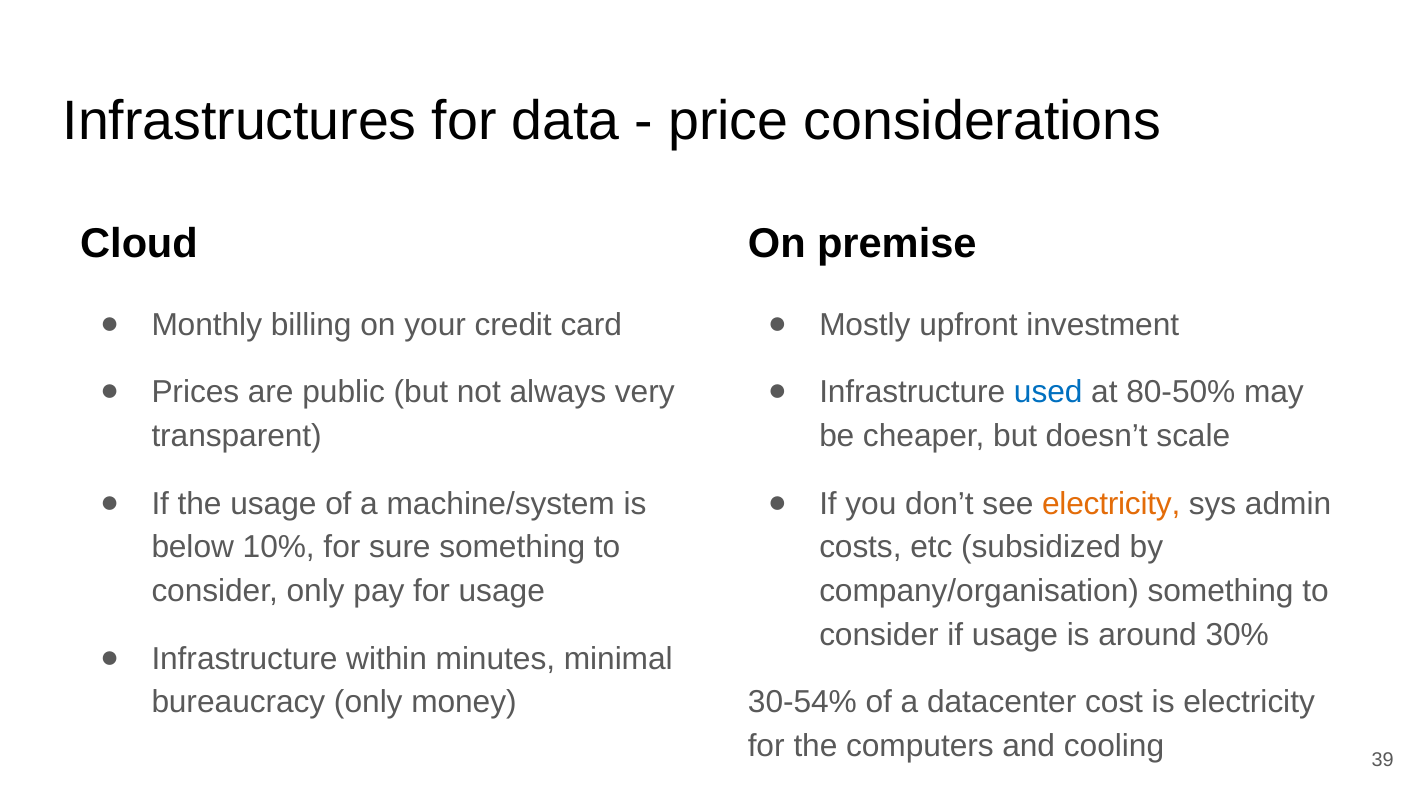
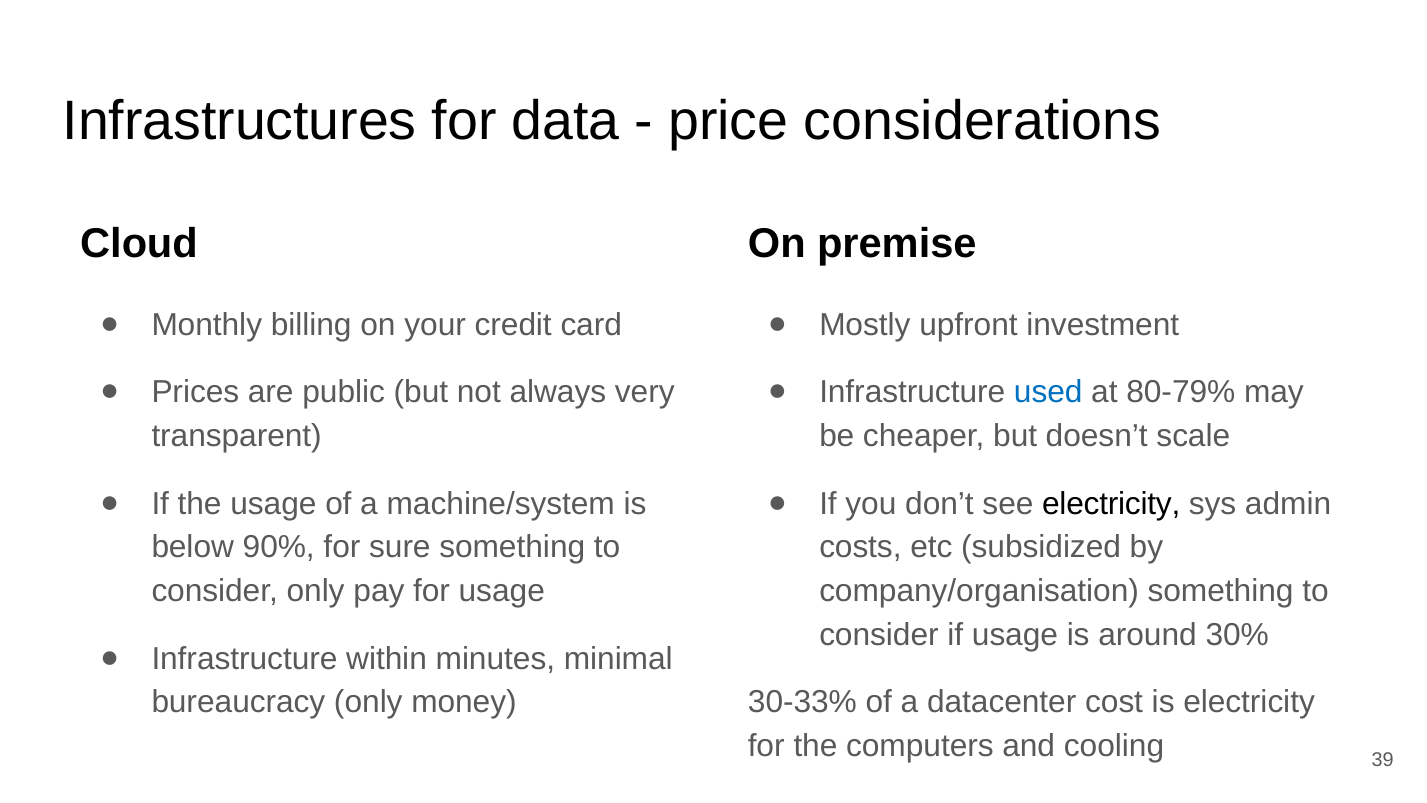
80-50%: 80-50% -> 80-79% (1181, 392)
electricity colour: orange -> black (1111, 503)
10%: 10% -> 90% (279, 547)
30-54%: 30-54% -> 30-33% (802, 702)
